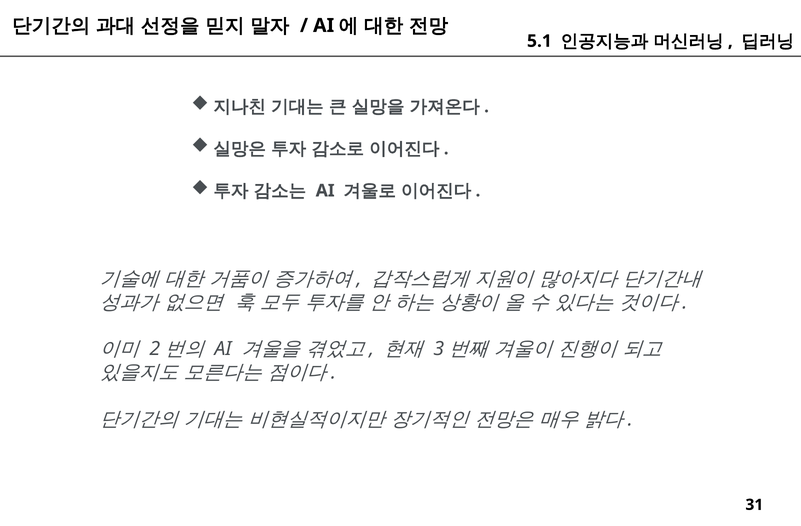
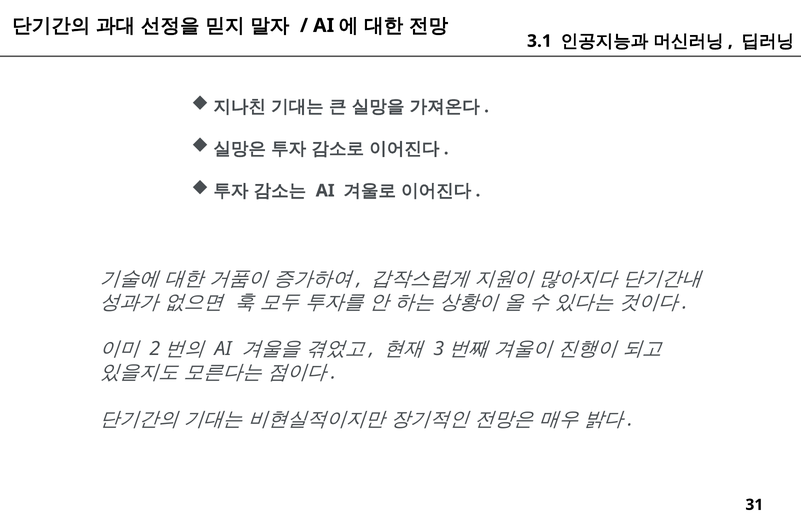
5.1: 5.1 -> 3.1 (539, 41)
